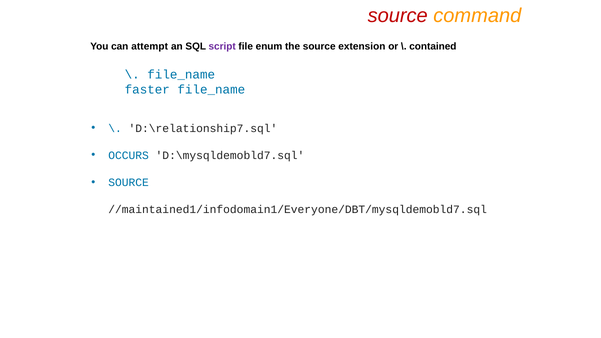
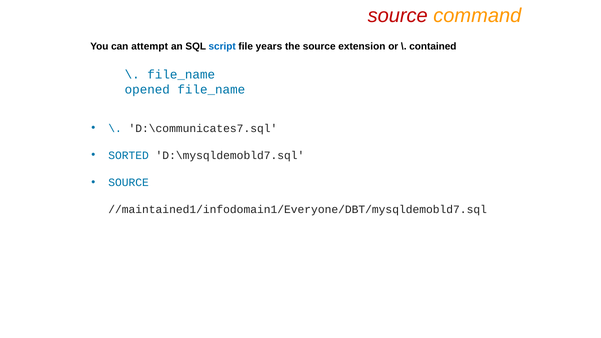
script colour: purple -> blue (222, 46)
enum: enum -> years (269, 46)
faster: faster -> opened (147, 89)
D:\relationship7.sql: D:\relationship7.sql -> D:\communicates7.sql (203, 128)
OCCURS: OCCURS -> SORTED (129, 155)
